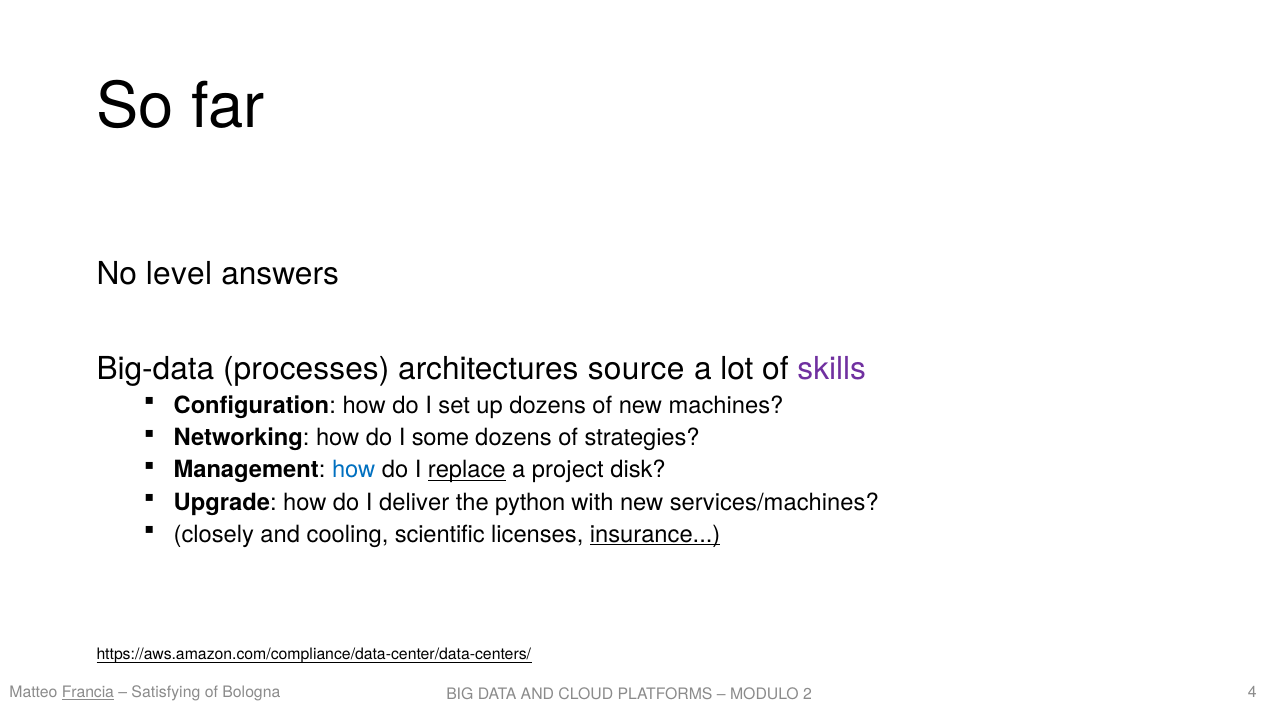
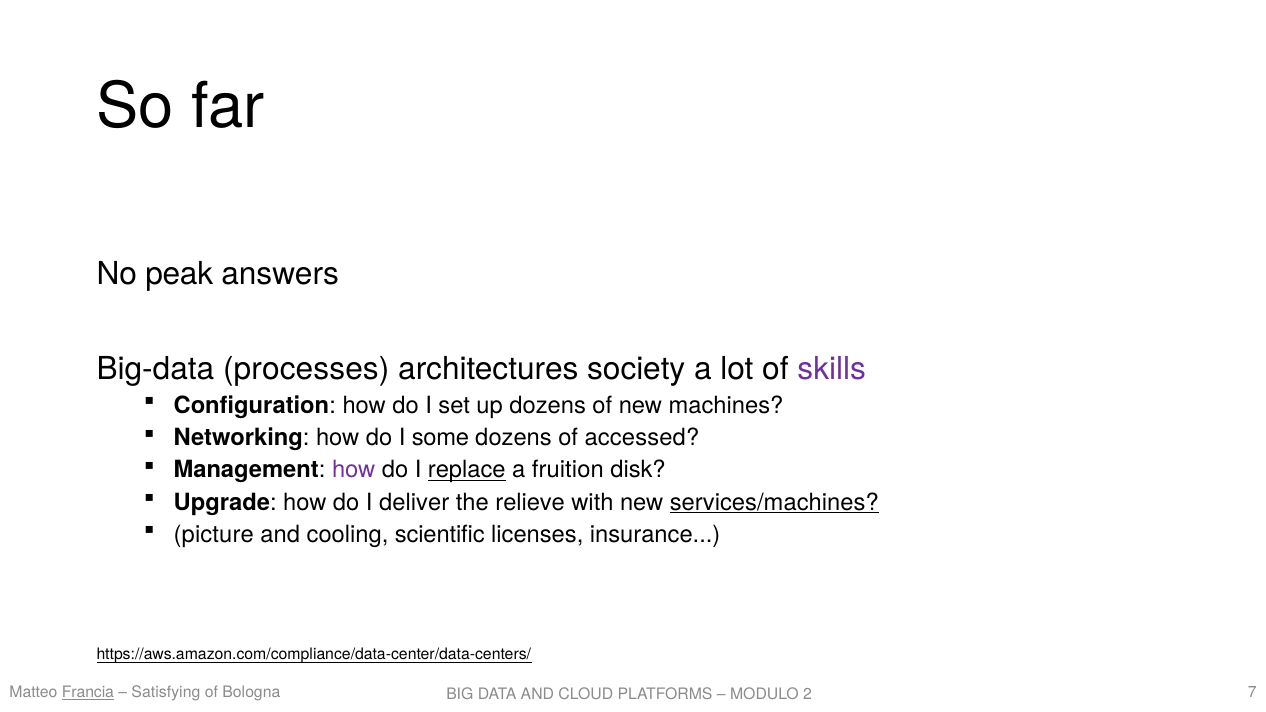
level: level -> peak (179, 274)
source: source -> society (636, 369)
strategies: strategies -> accessed (642, 438)
how colour: blue -> purple (354, 470)
project: project -> fruition (568, 470)
python: python -> relieve (530, 502)
services/machines underline: none -> present (774, 502)
closely: closely -> picture (214, 535)
insurance underline: present -> none (655, 535)
4: 4 -> 7 (1252, 692)
